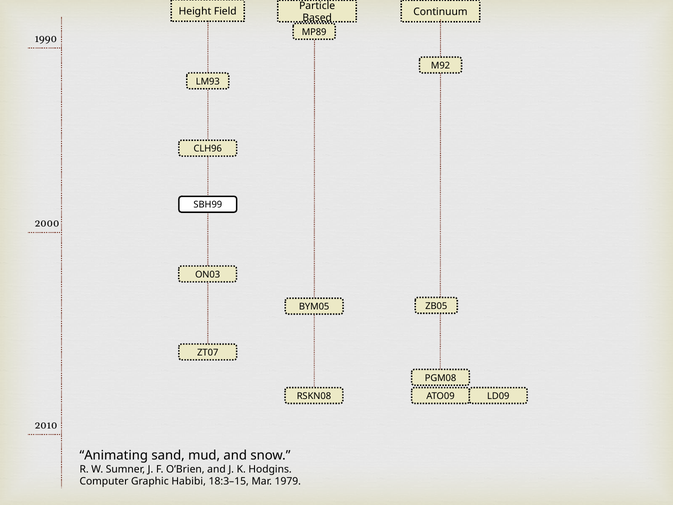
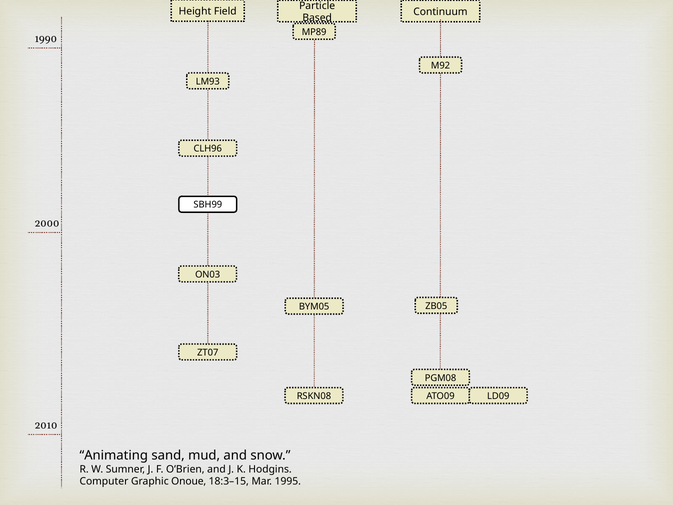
Habibi: Habibi -> Onoue (189, 481)
1979: 1979 -> 1995 (288, 481)
